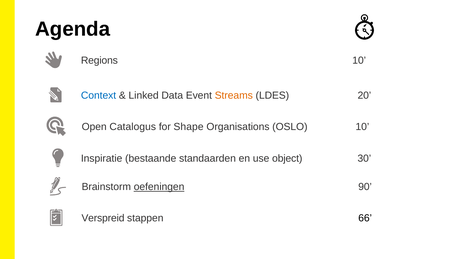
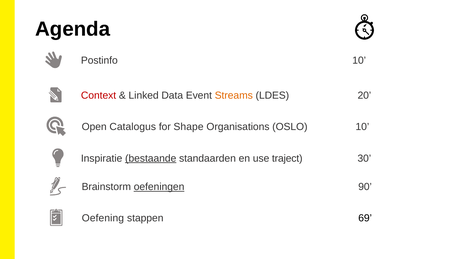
Regions: Regions -> Postinfo (99, 61)
Context colour: blue -> red (99, 96)
bestaande underline: none -> present (151, 159)
object: object -> traject (287, 159)
Verspreid: Verspreid -> Oefening (103, 218)
66: 66 -> 69 (365, 218)
